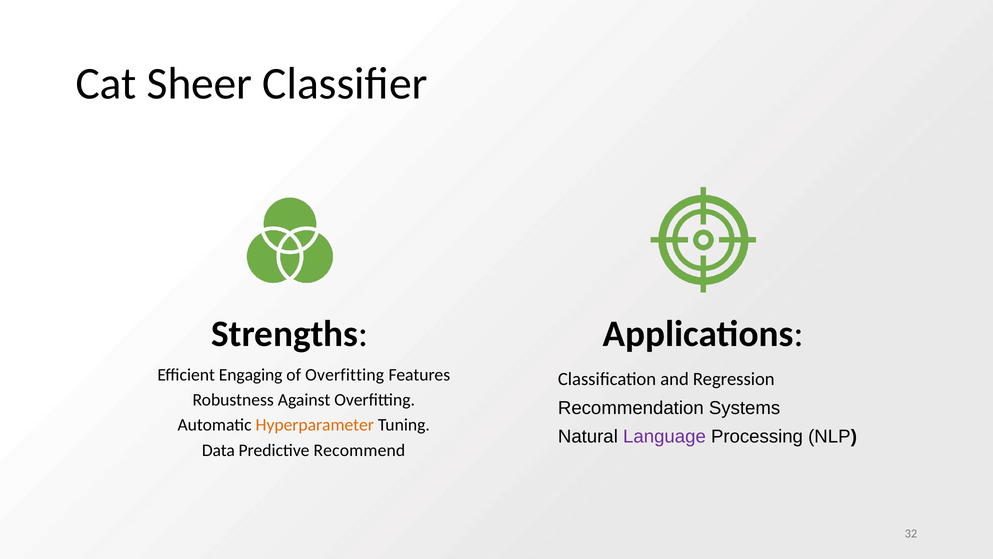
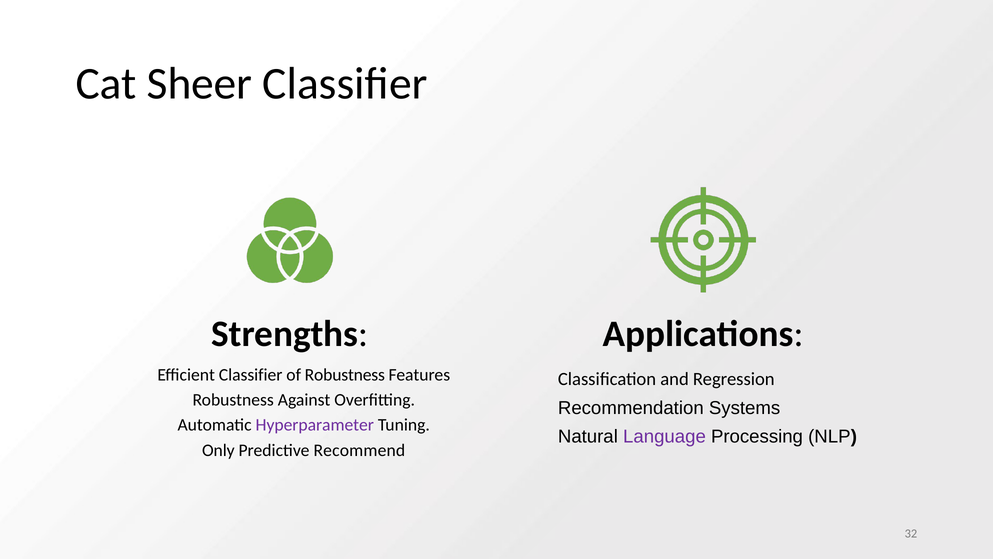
Efficient Engaging: Engaging -> Classifier (251, 375)
of Overfitting: Overfitting -> Robustness (345, 375)
Hyperparameter colour: orange -> purple (315, 425)
Data: Data -> Only (218, 450)
